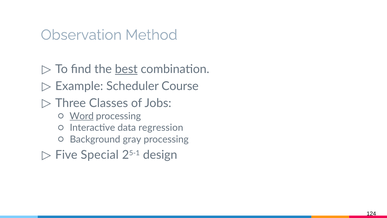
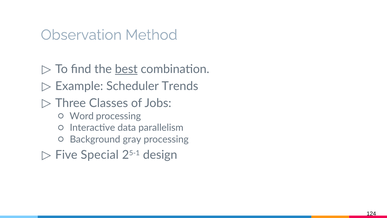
Course: Course -> Trends (180, 86)
Word underline: present -> none (82, 116)
regression: regression -> parallelism (161, 128)
